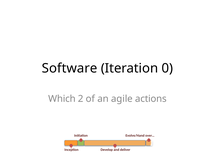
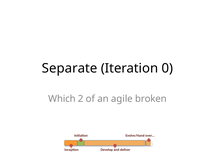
Software: Software -> Separate (70, 68)
actions: actions -> broken (151, 99)
